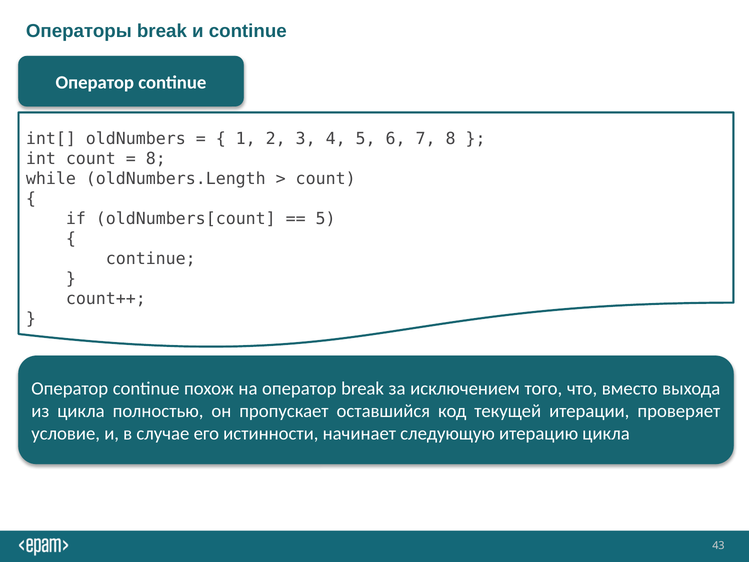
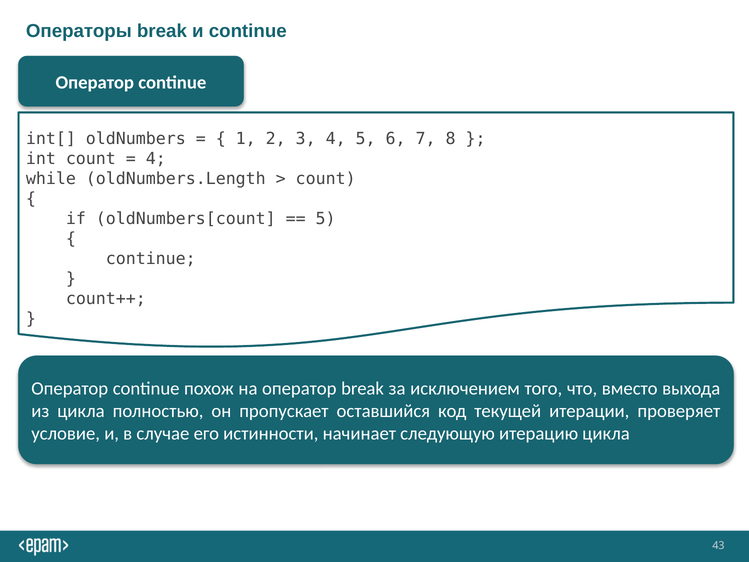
8: 8 -> 4 (156, 159)
